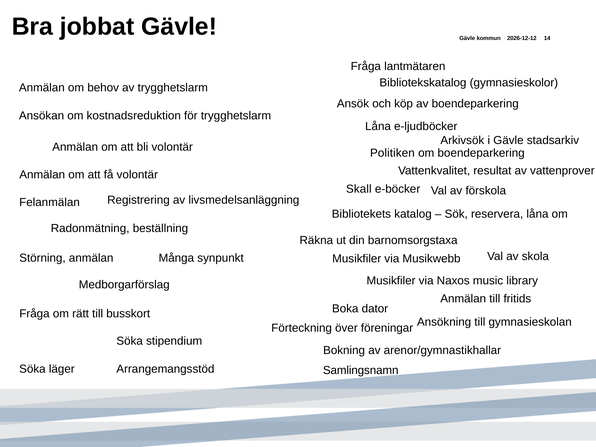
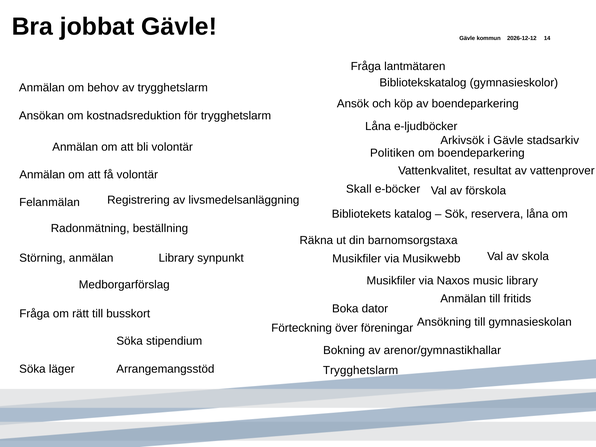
Många: Många -> Library (176, 258)
Samlingsnamn: Samlingsnamn -> Trygghetslarm (361, 370)
